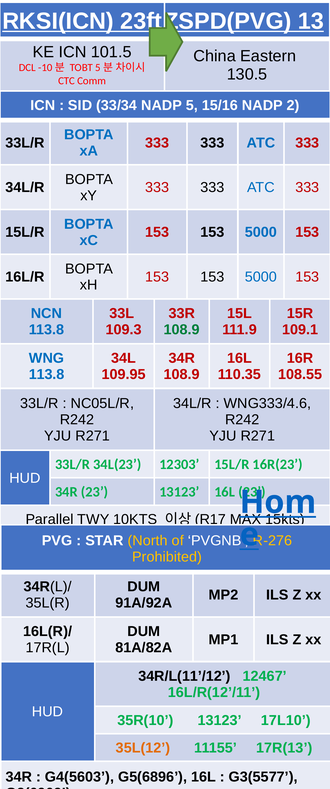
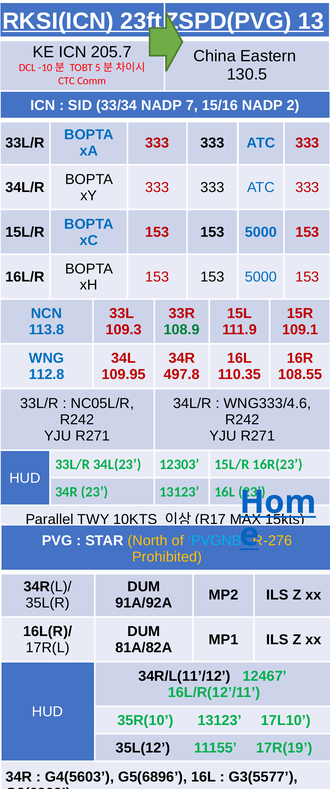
101.5: 101.5 -> 205.7 (111, 52)
NADP 5: 5 -> 7 (192, 105)
113.8: 113.8 -> 112.8 (47, 375)
108.9: 108.9 -> 497.8 (182, 375)
PVGNB colour: white -> light blue (218, 541)
35L(12 colour: orange -> black (143, 748)
17R(13: 17R(13 -> 17R(19 (284, 748)
